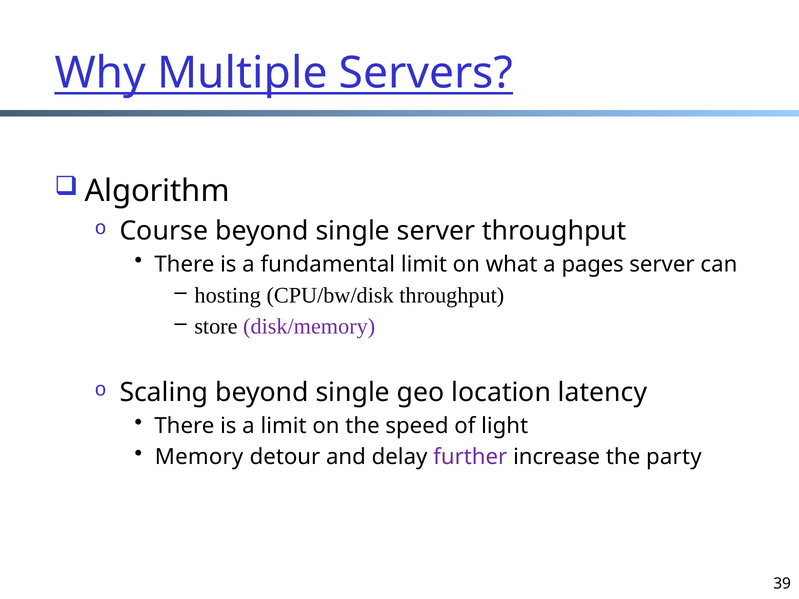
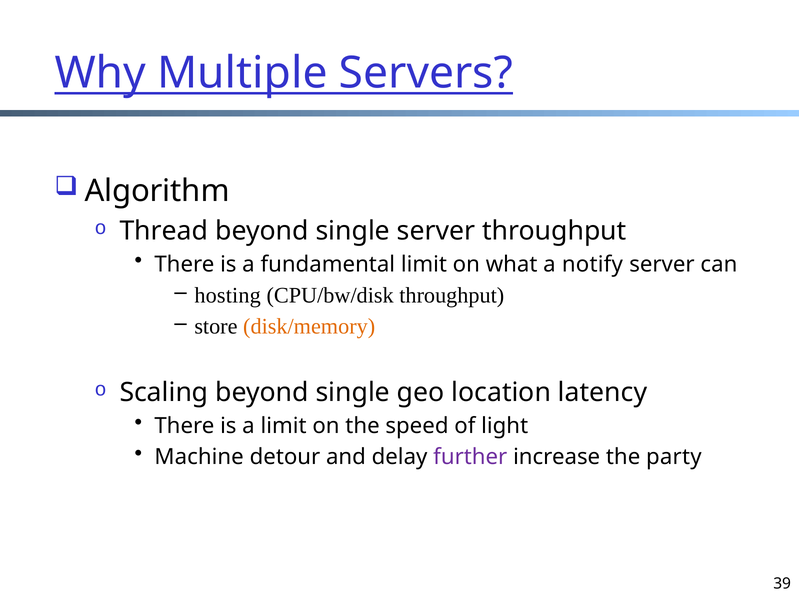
Course: Course -> Thread (164, 231)
pages: pages -> notify (592, 264)
disk/memory colour: purple -> orange (309, 327)
Memory: Memory -> Machine (199, 457)
